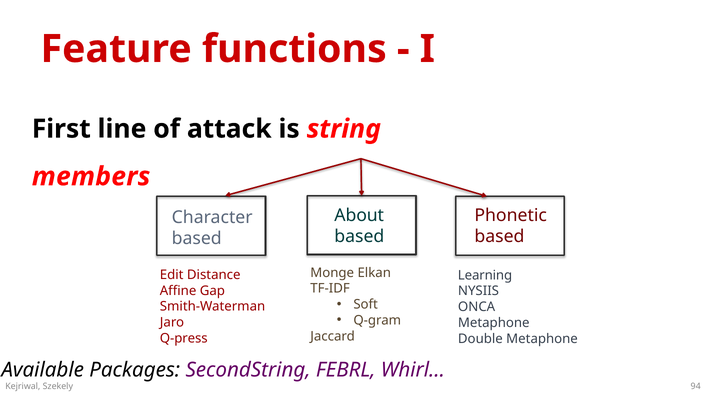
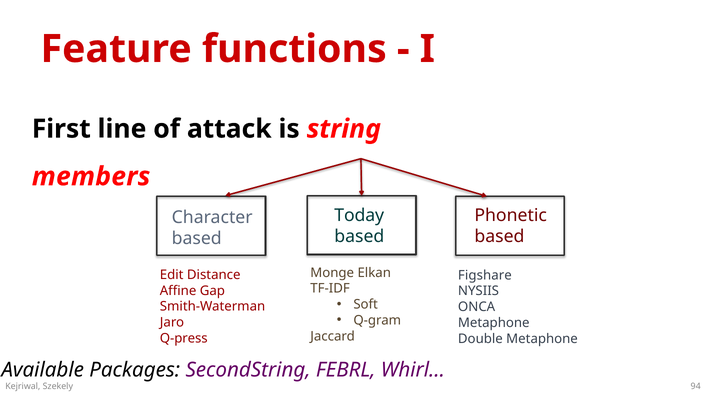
About: About -> Today (359, 215)
Learning: Learning -> Figshare (485, 275)
